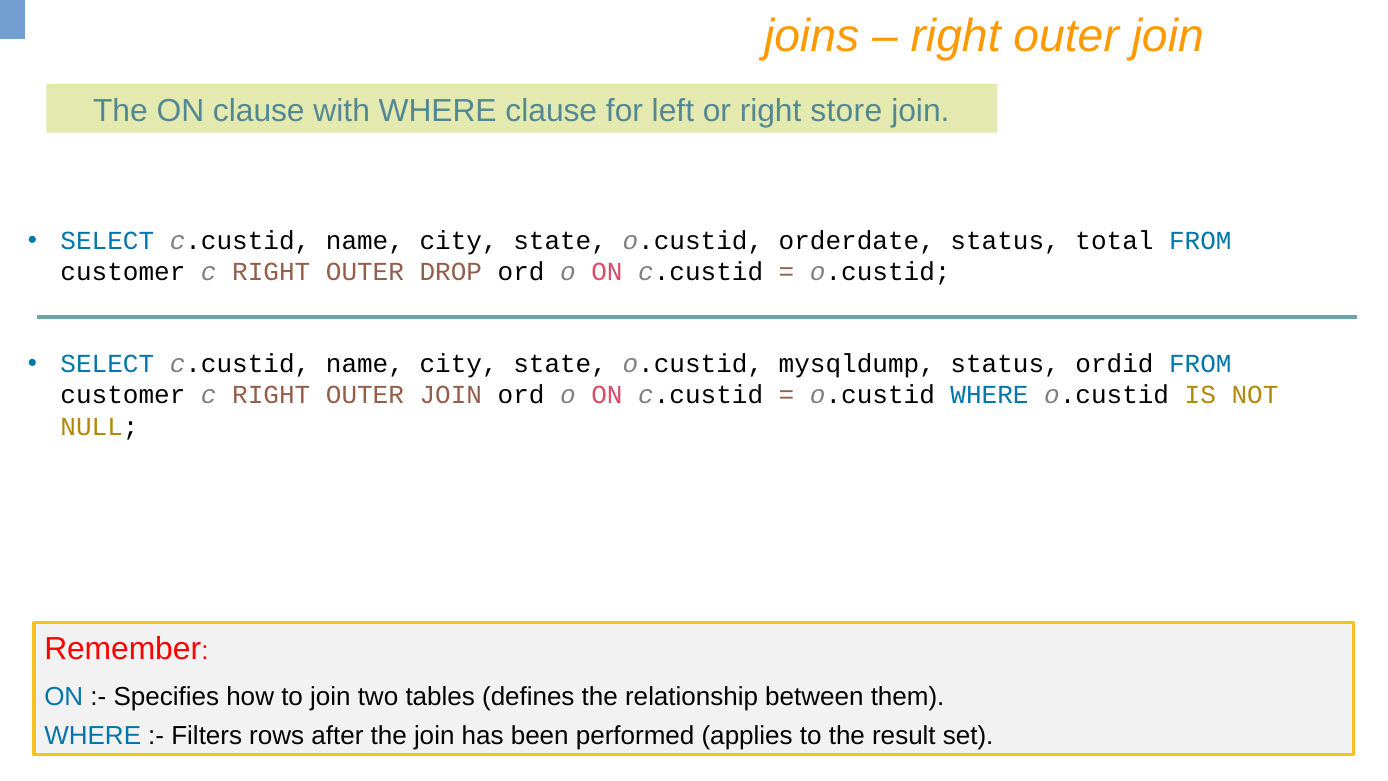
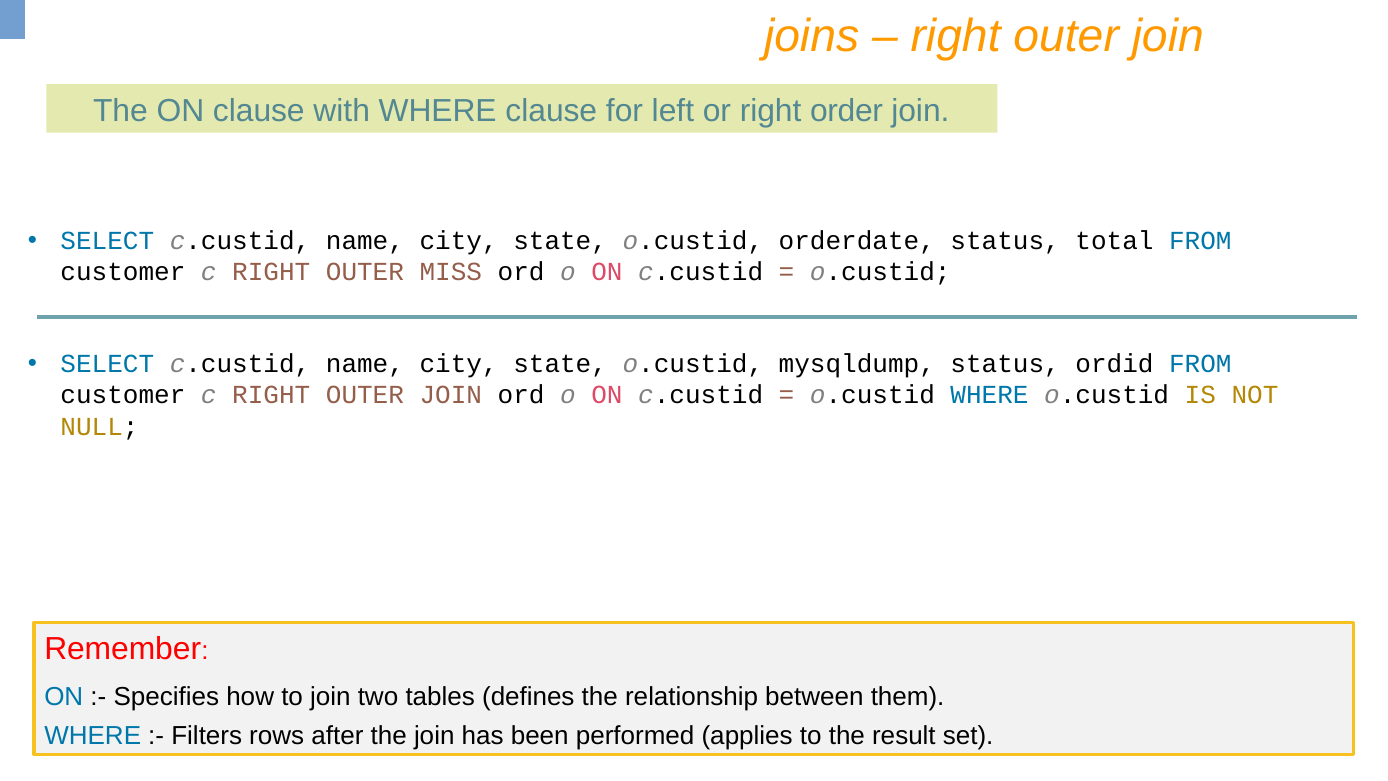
store: store -> order (847, 111)
DROP: DROP -> MISS (451, 272)
